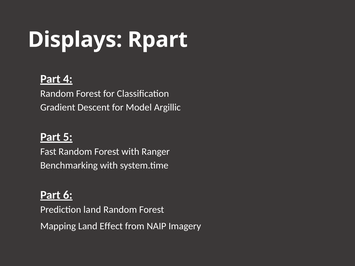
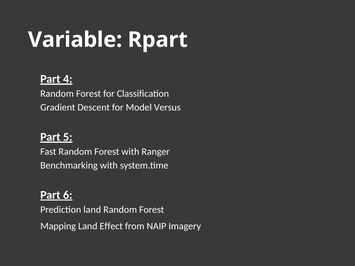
Displays: Displays -> Variable (75, 40)
Argillic: Argillic -> Versus (167, 107)
